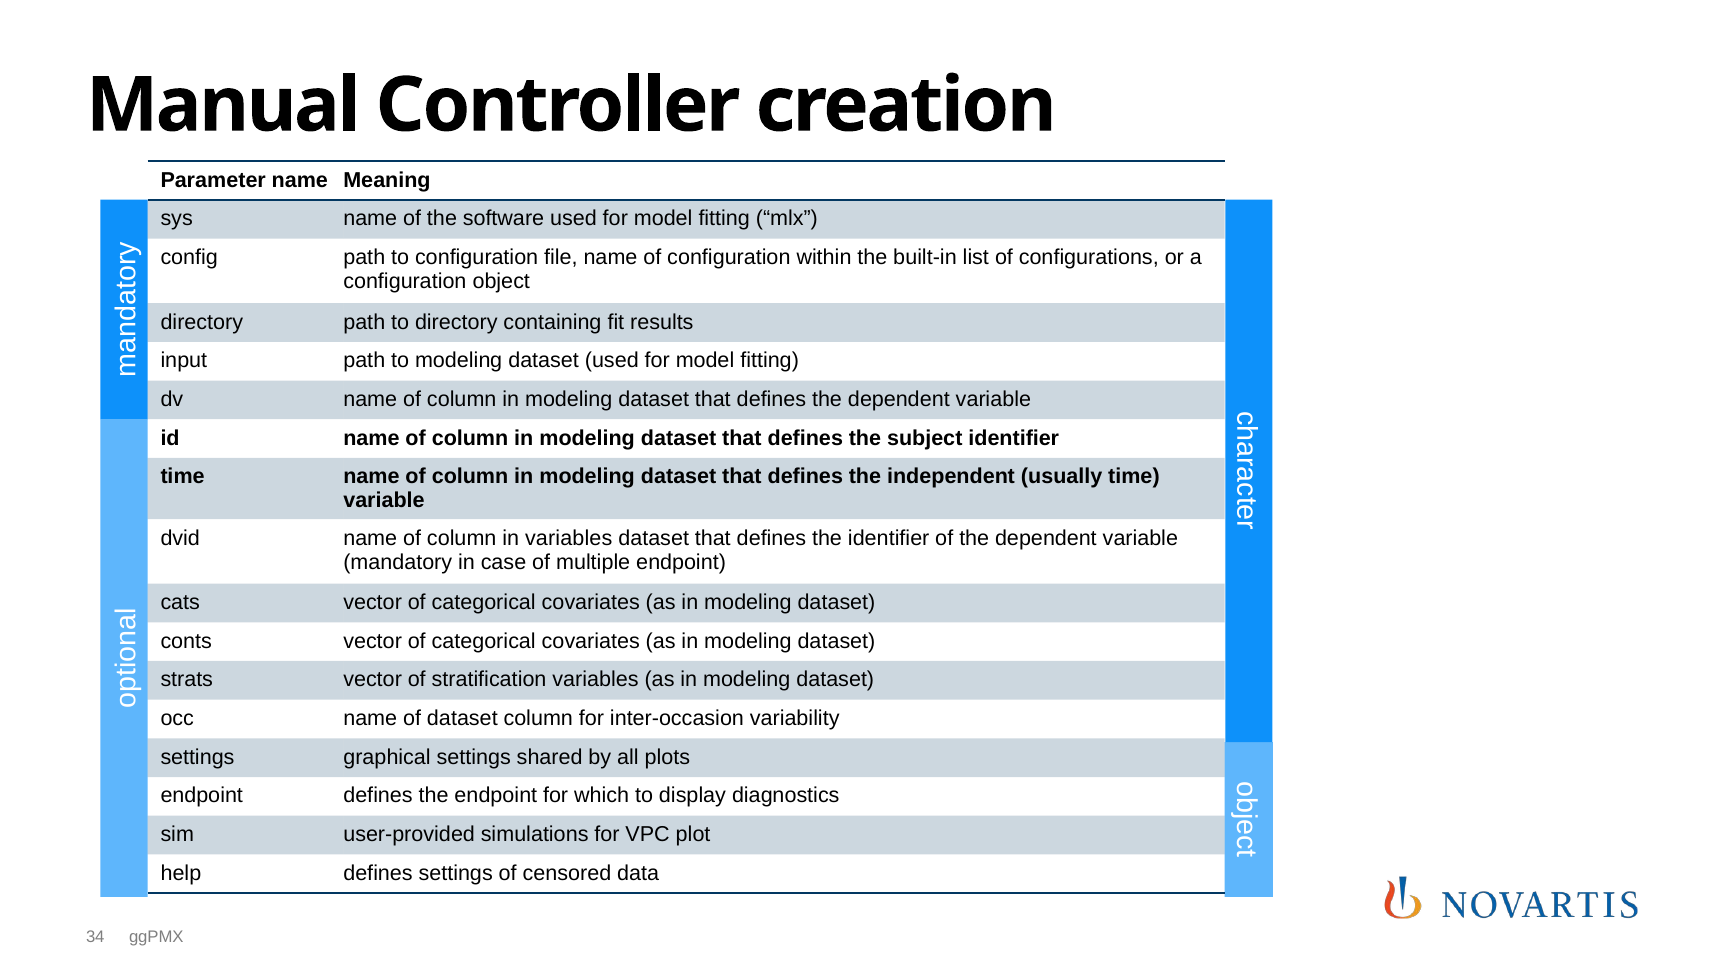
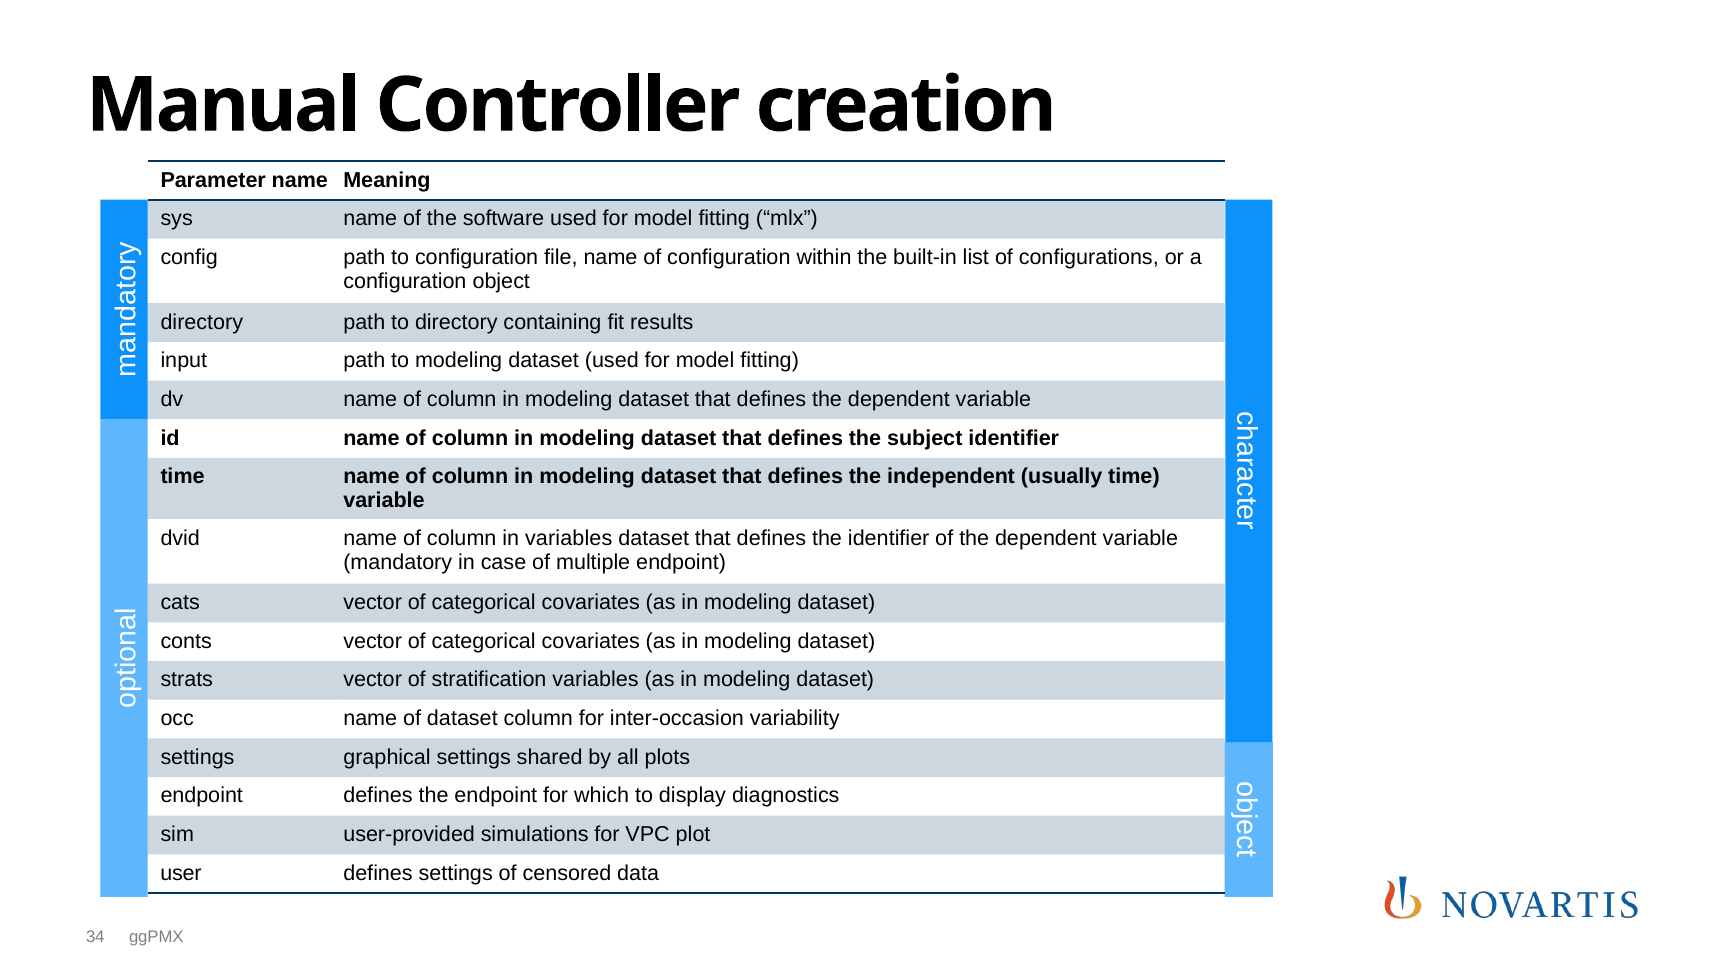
help: help -> user (181, 873)
